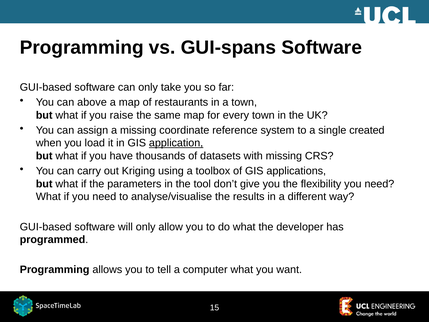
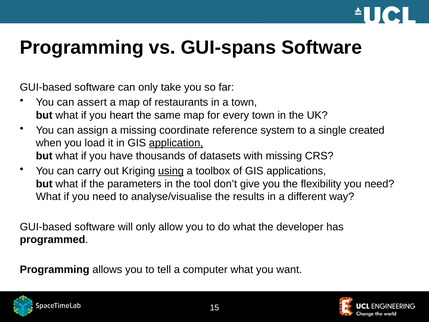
above: above -> assert (92, 102)
raise: raise -> heart (122, 115)
using underline: none -> present (171, 171)
